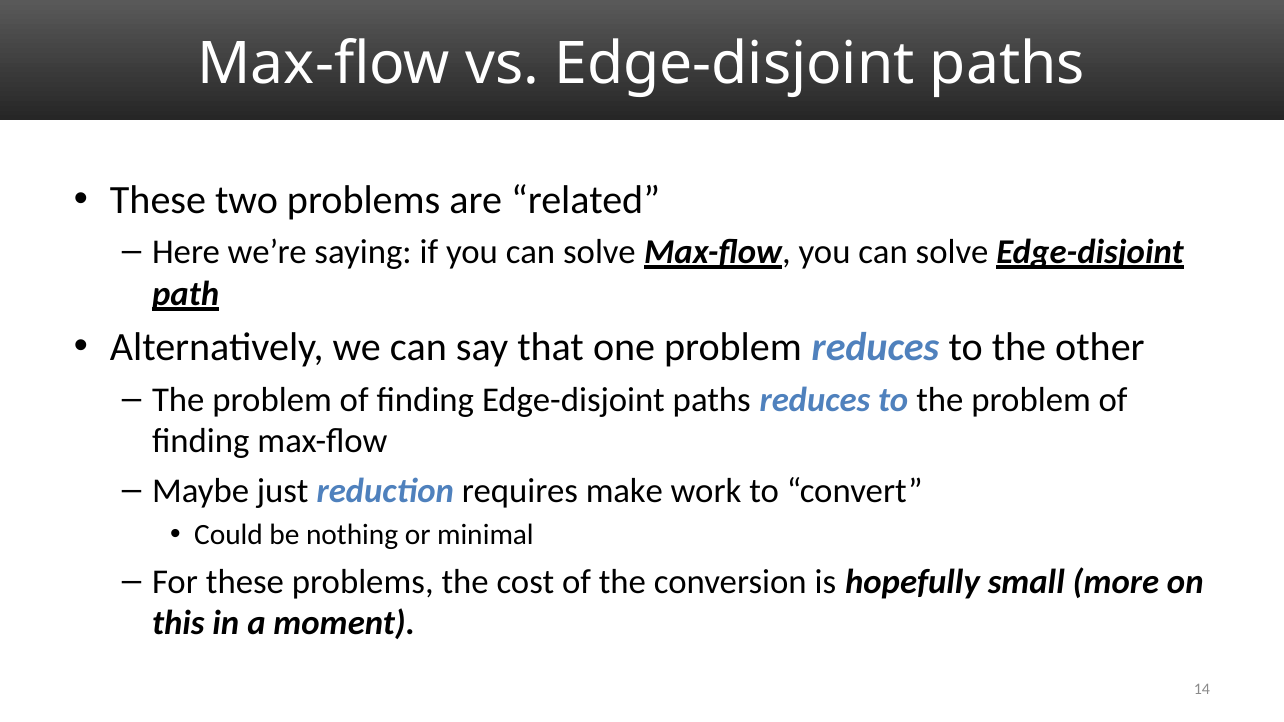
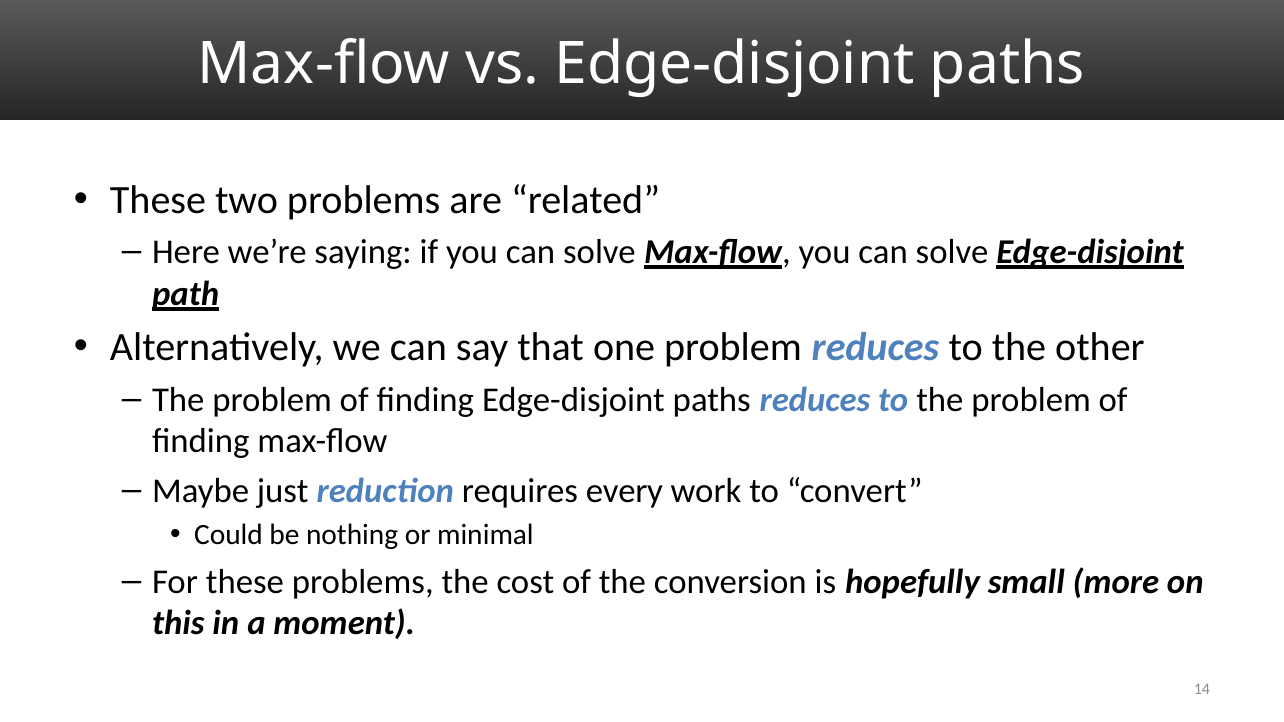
make: make -> every (624, 491)
